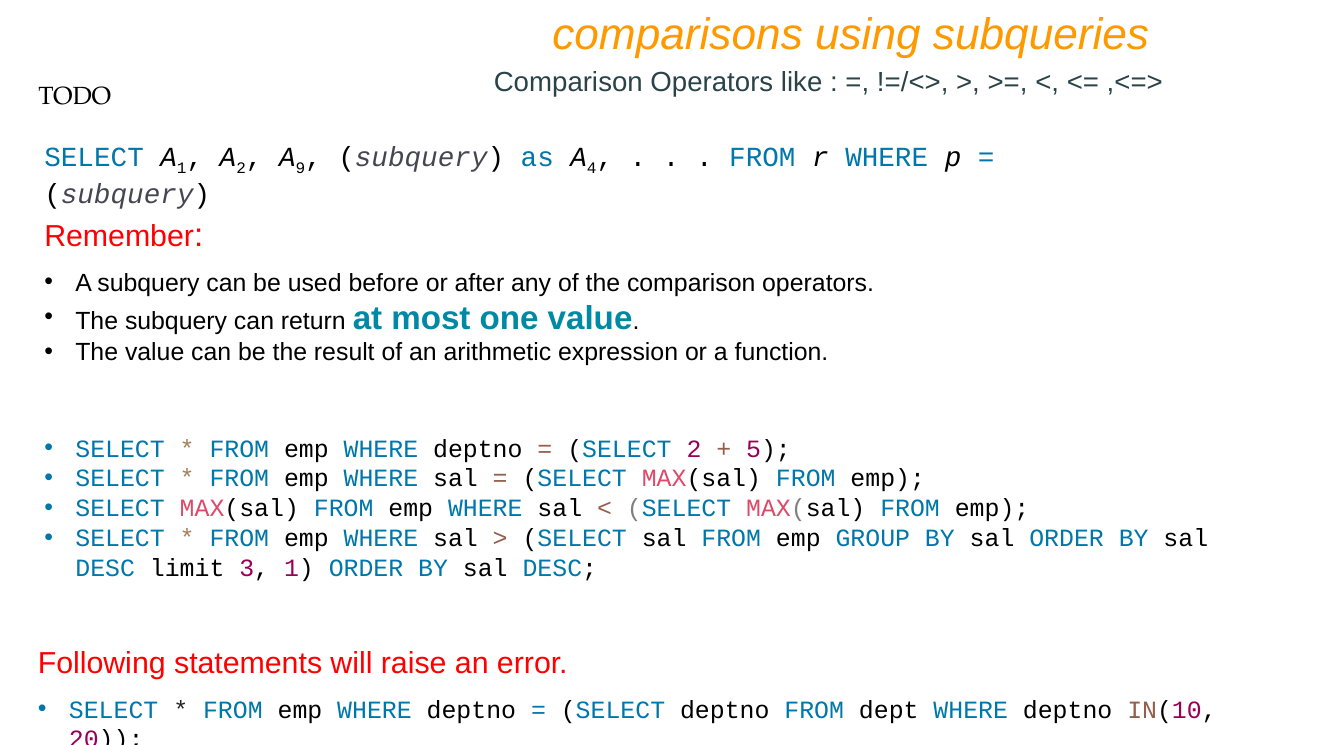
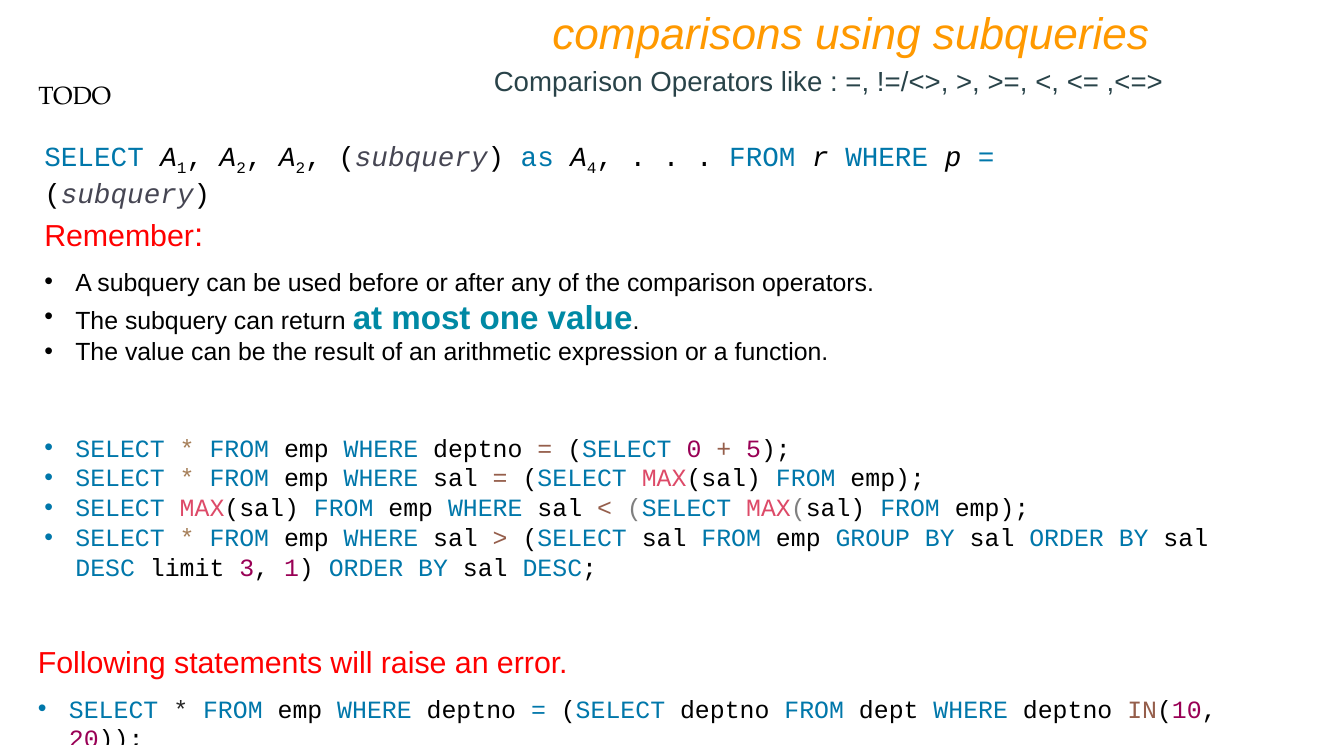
9: 9 -> 2 (300, 168)
SELECT 2: 2 -> 0 (694, 449)
